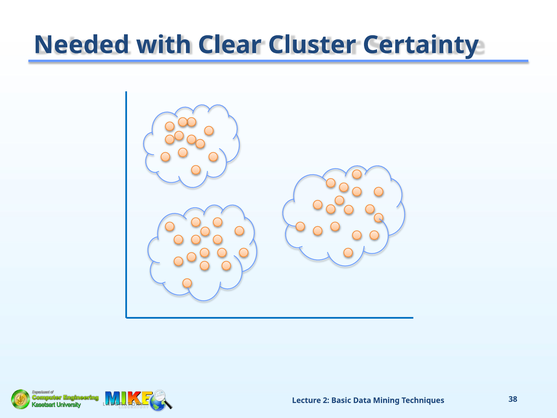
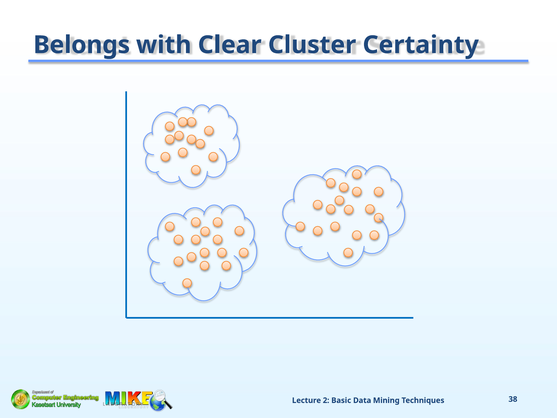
Needed: Needed -> Belongs (82, 45)
